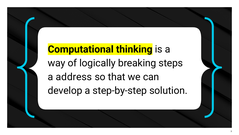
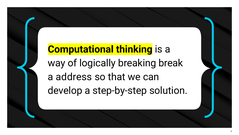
steps: steps -> break (171, 63)
